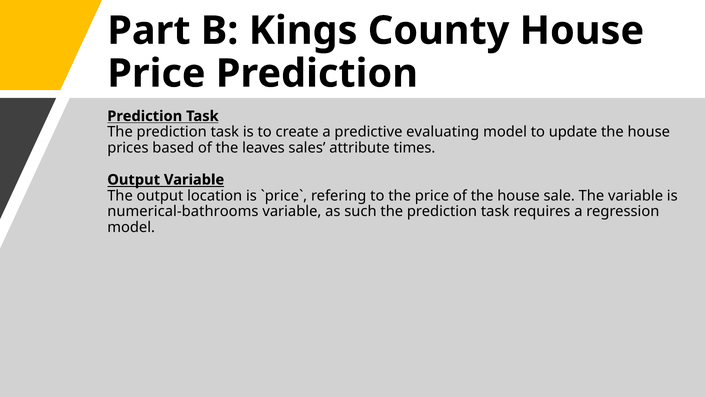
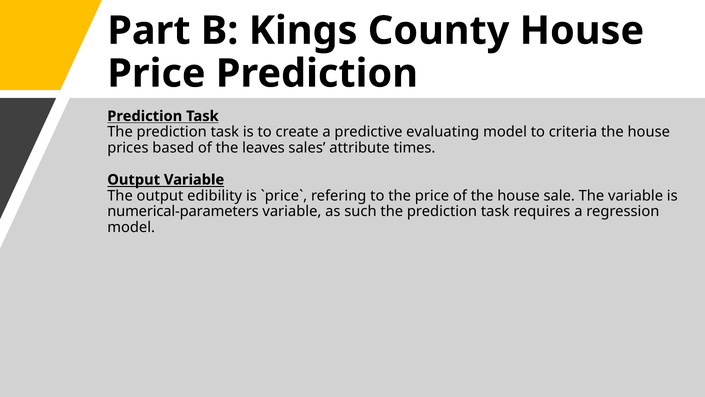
update: update -> criteria (573, 132)
location: location -> edibility (215, 195)
numerical-bathrooms: numerical-bathrooms -> numerical-parameters (183, 211)
